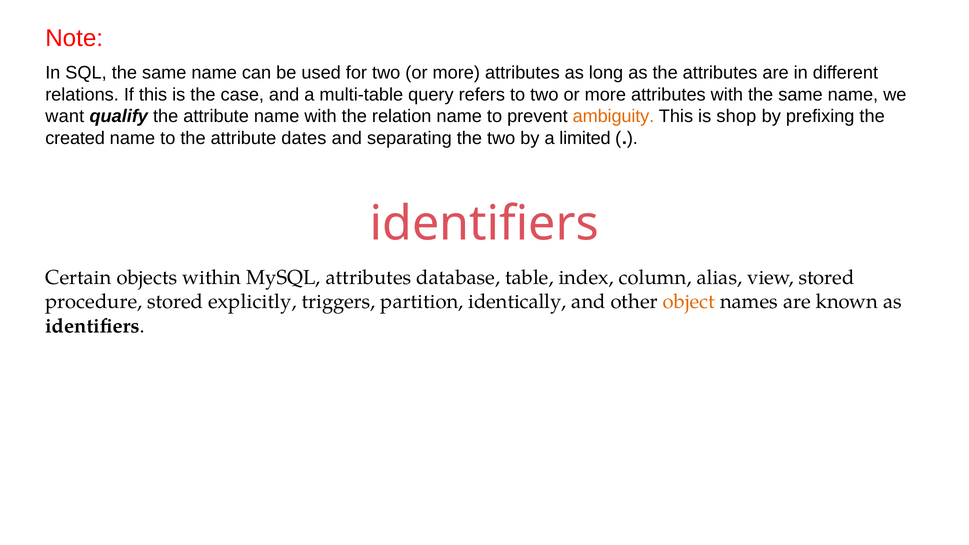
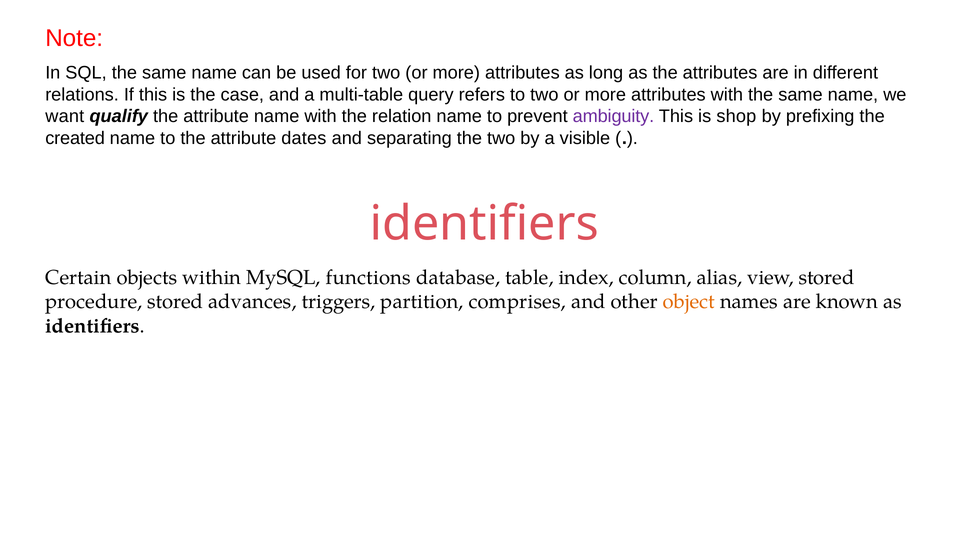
ambiguity colour: orange -> purple (613, 116)
limited: limited -> visible (585, 138)
MySQL attributes: attributes -> functions (368, 278)
explicitly: explicitly -> advances (252, 302)
identically: identically -> comprises (517, 302)
